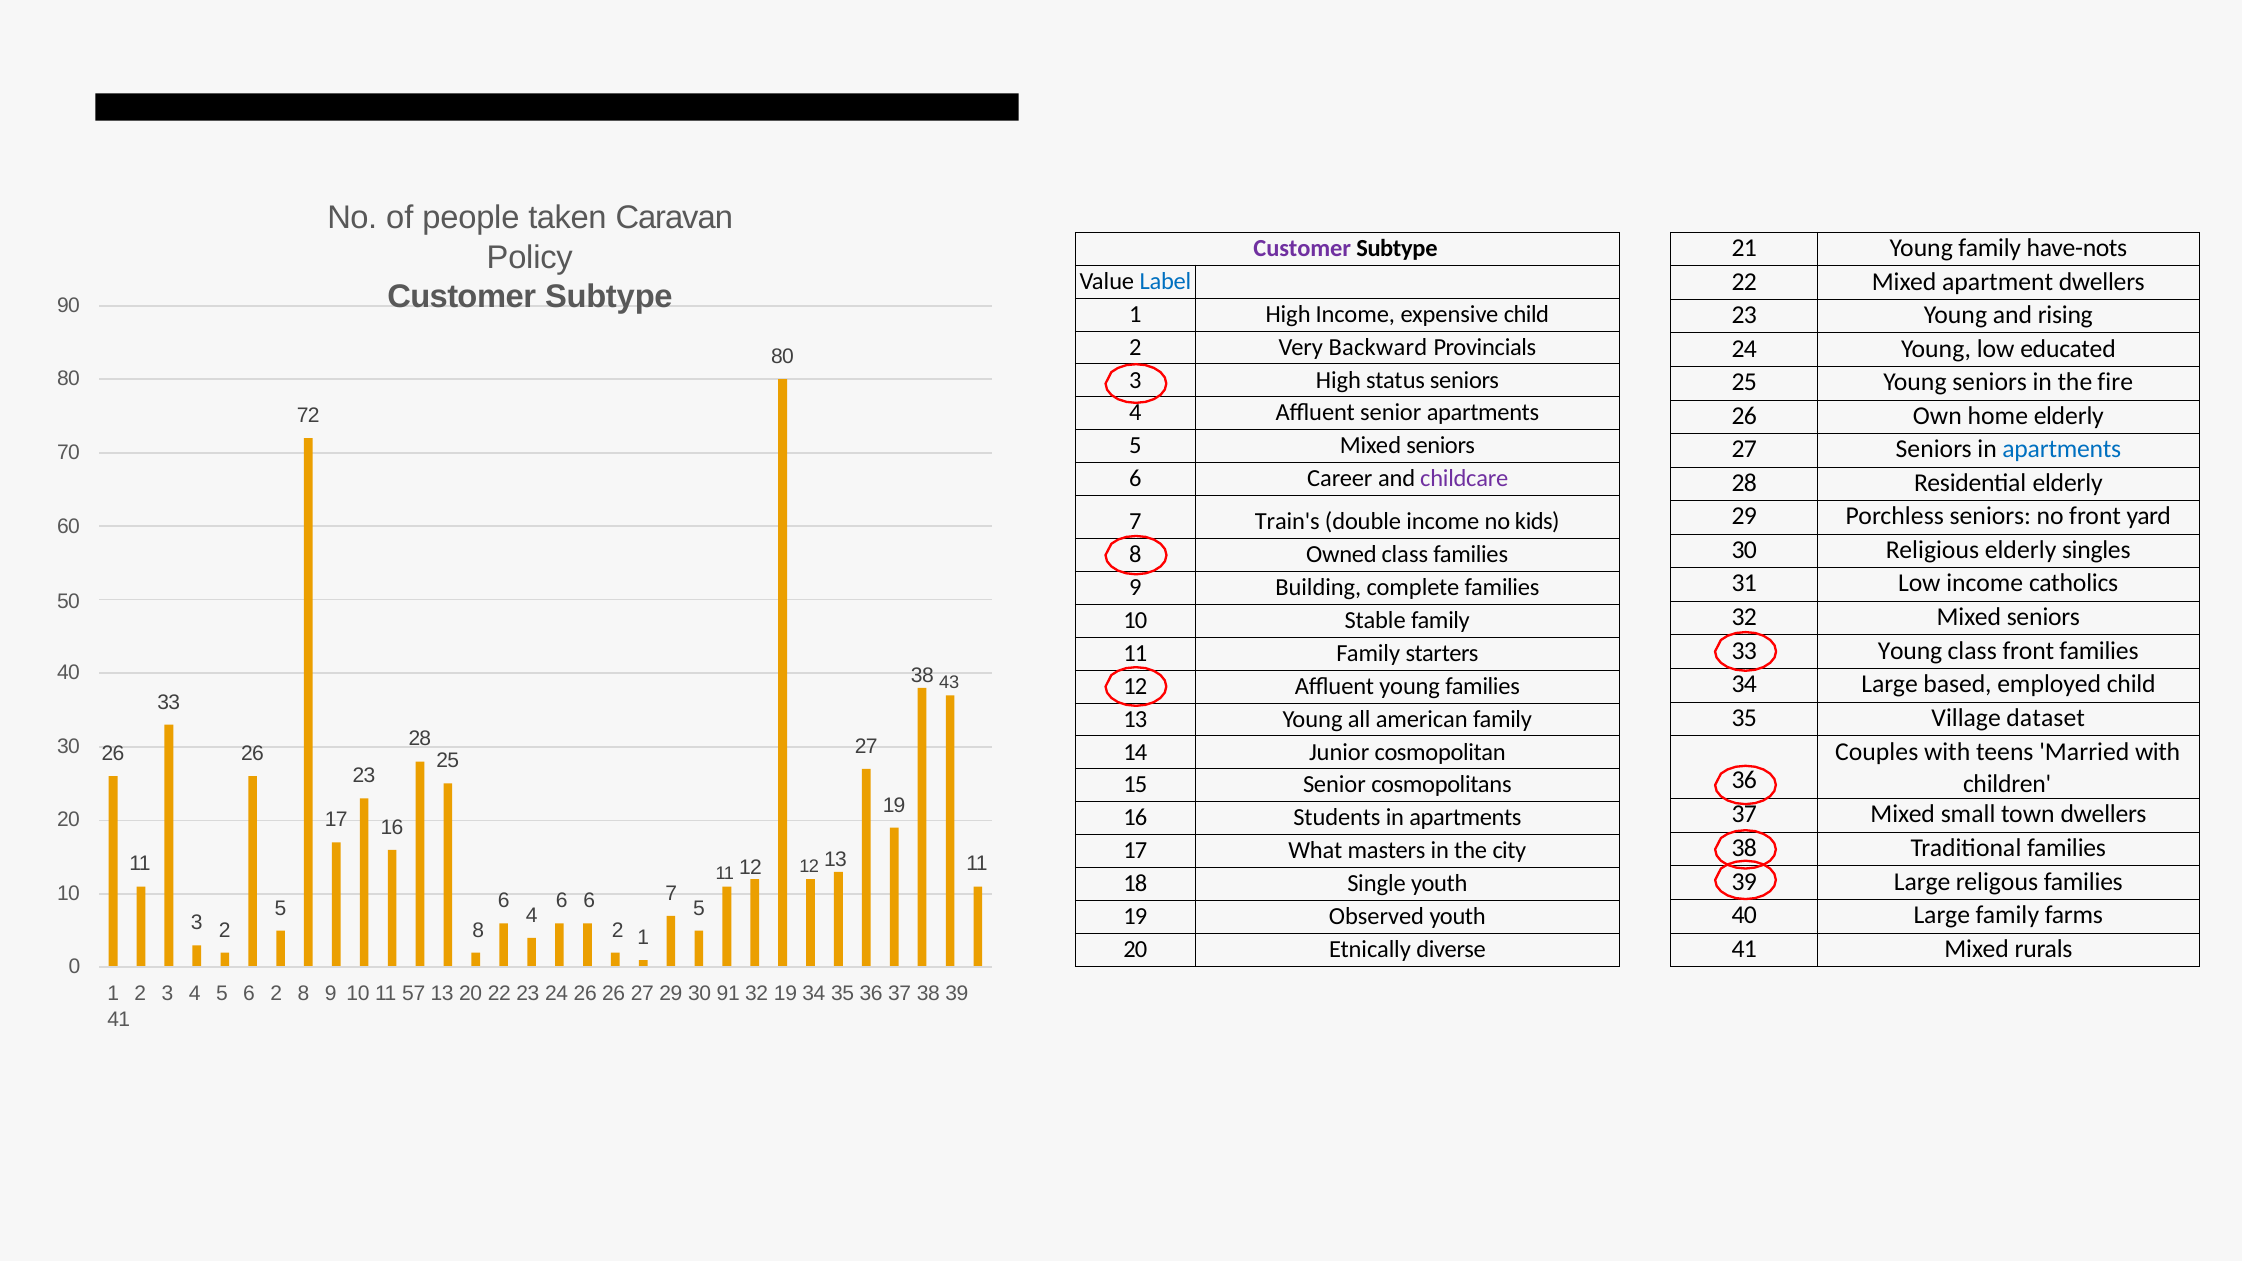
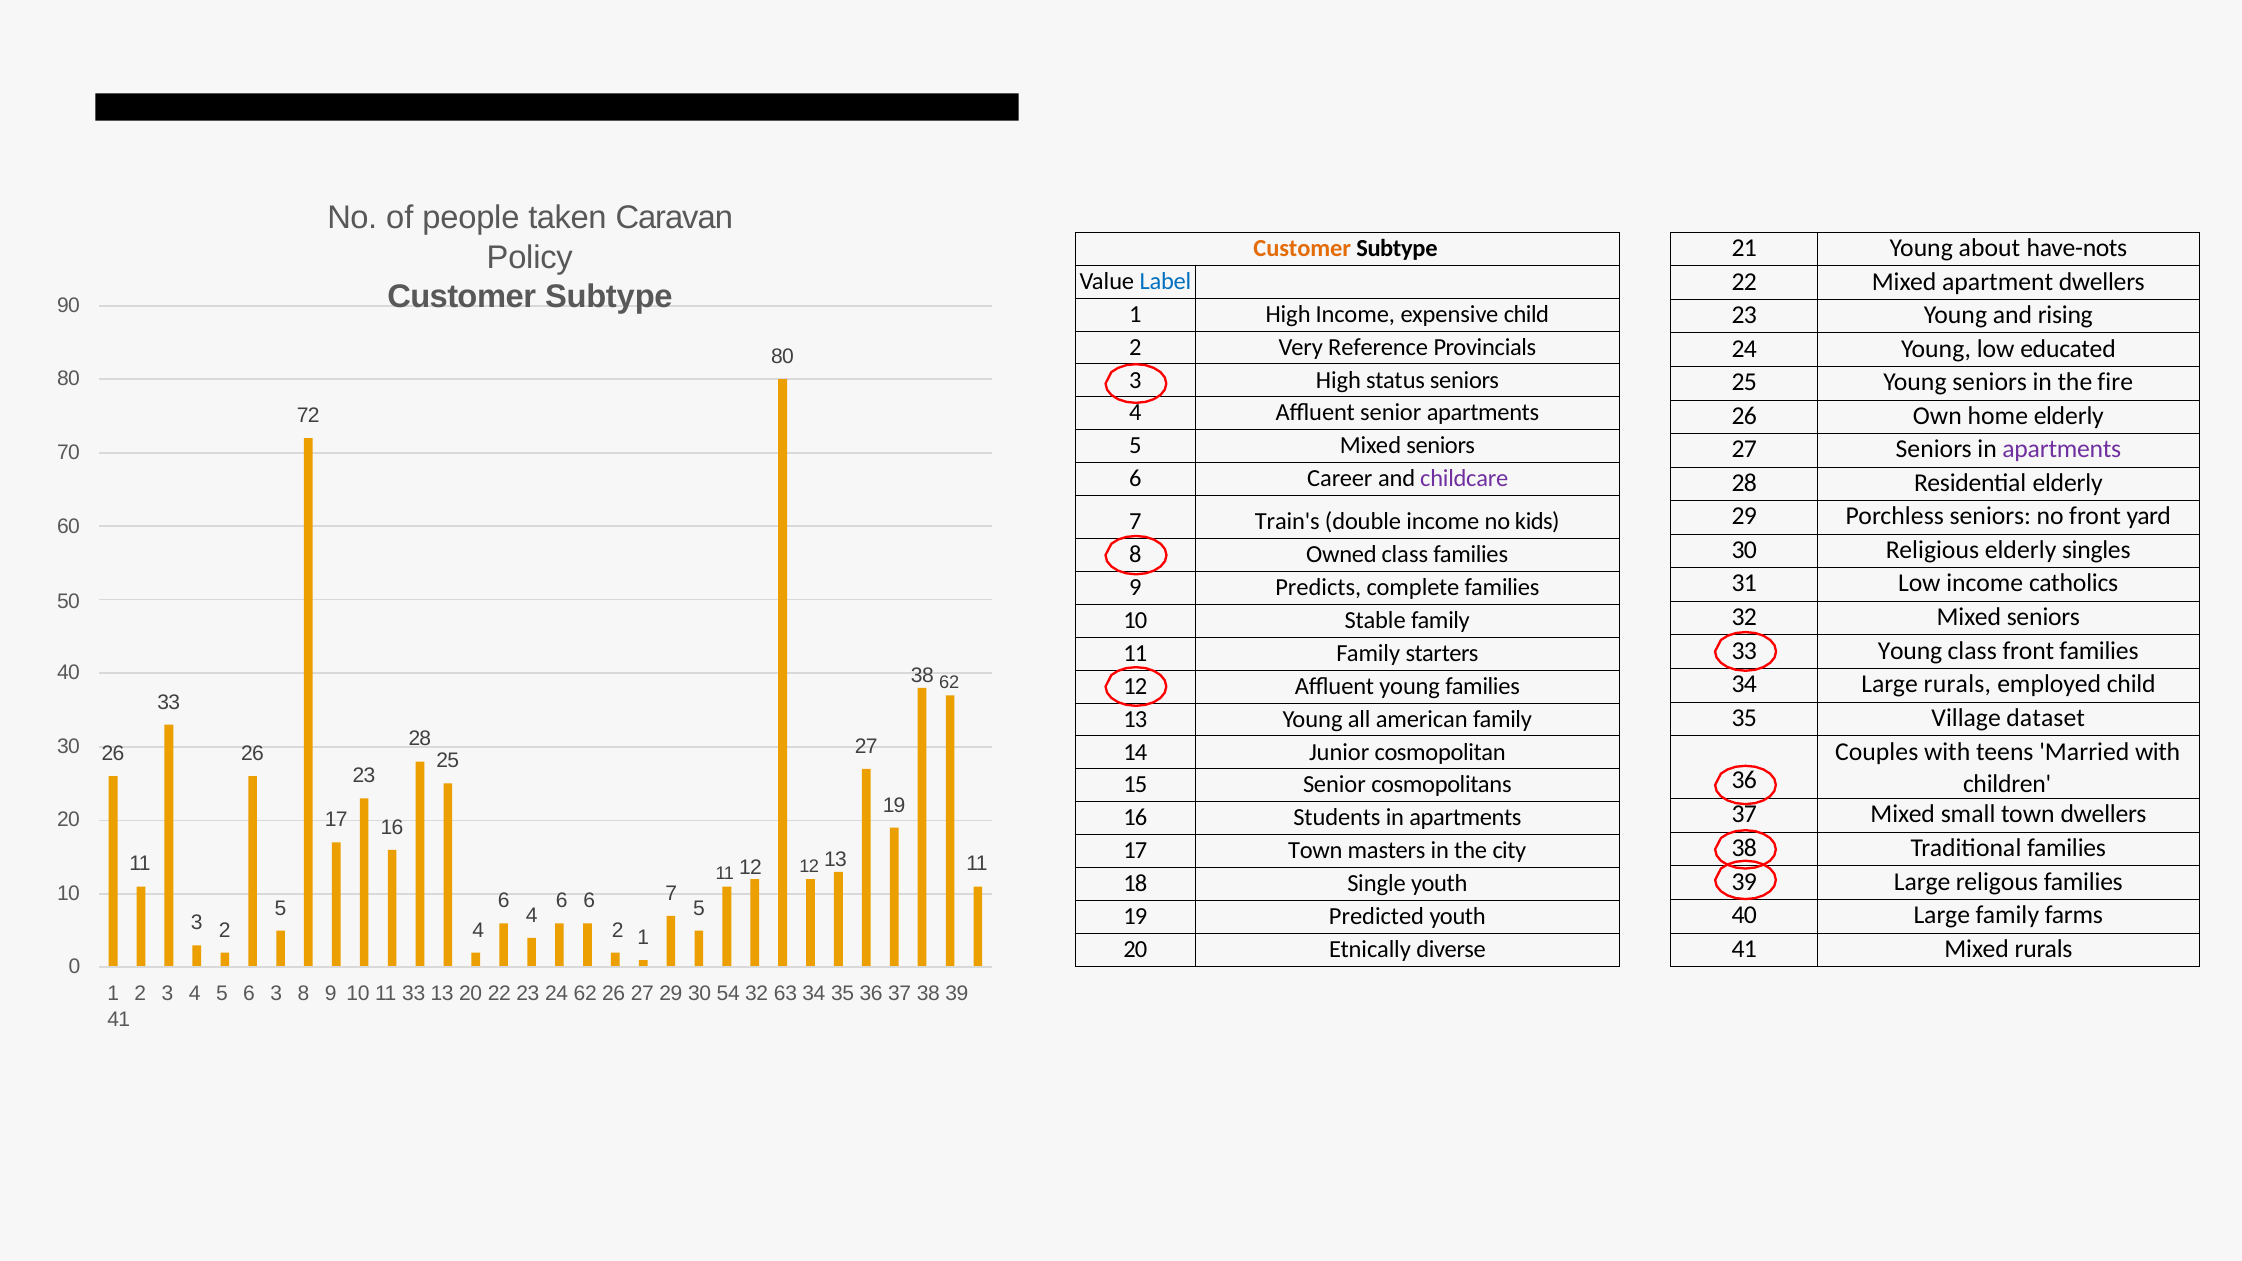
Young family: family -> about (1990, 248)
Customer colour: purple -> orange (1302, 248)
Backward: Backward -> Reference (1378, 347)
apartments colour: blue -> purple (2062, 449)
Building: Building -> Predicts (1318, 588)
38 43: 43 -> 62 (949, 683)
Large based: based -> rurals (1957, 684)
17 What: What -> Town (1315, 851)
Observed: Observed -> Predicted (1377, 917)
8: 8 -> 4 (478, 930)
5 6 2: 2 -> 3 (276, 994)
10 11 57: 57 -> 33 (414, 994)
24 26: 26 -> 62 (585, 994)
91: 91 -> 54 (728, 994)
32 19: 19 -> 63 (785, 994)
